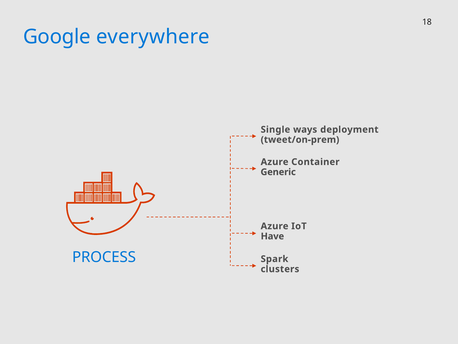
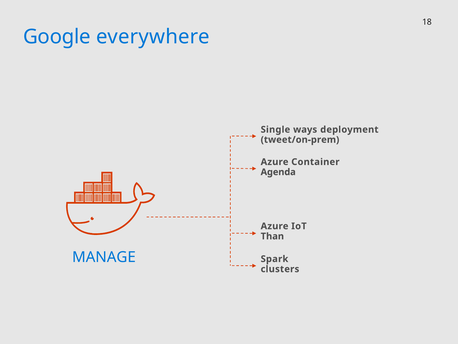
Generic: Generic -> Agenda (278, 172)
Have: Have -> Than (272, 236)
PROCESS: PROCESS -> MANAGE (104, 257)
